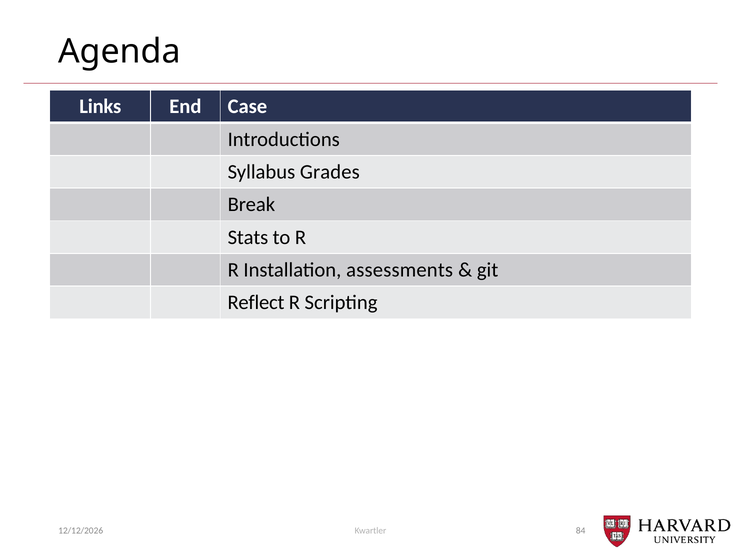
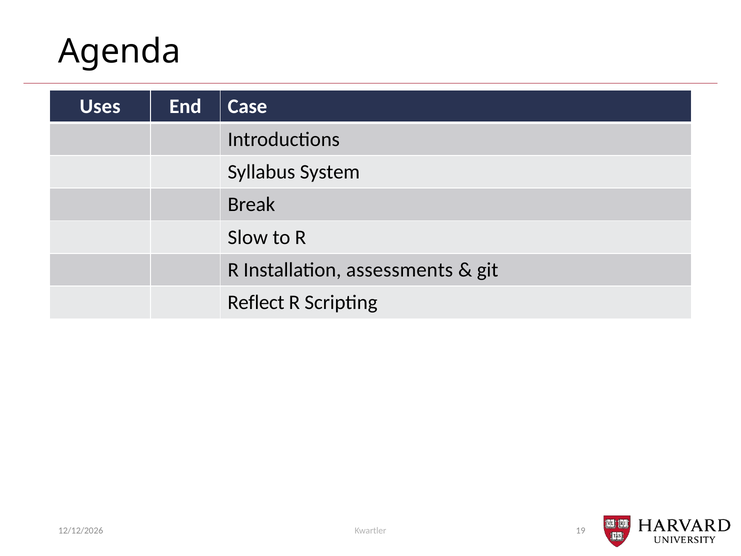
Links: Links -> Uses (100, 107)
Grades: Grades -> System (330, 172)
Stats: Stats -> Slow (248, 237)
84: 84 -> 19 (581, 530)
